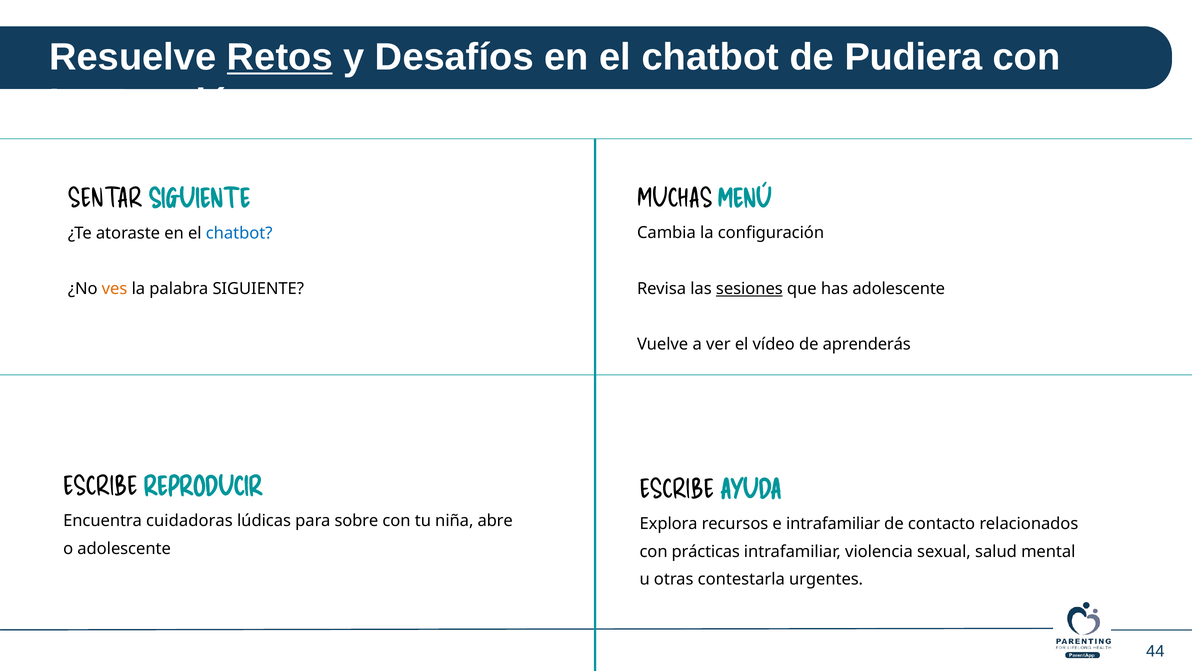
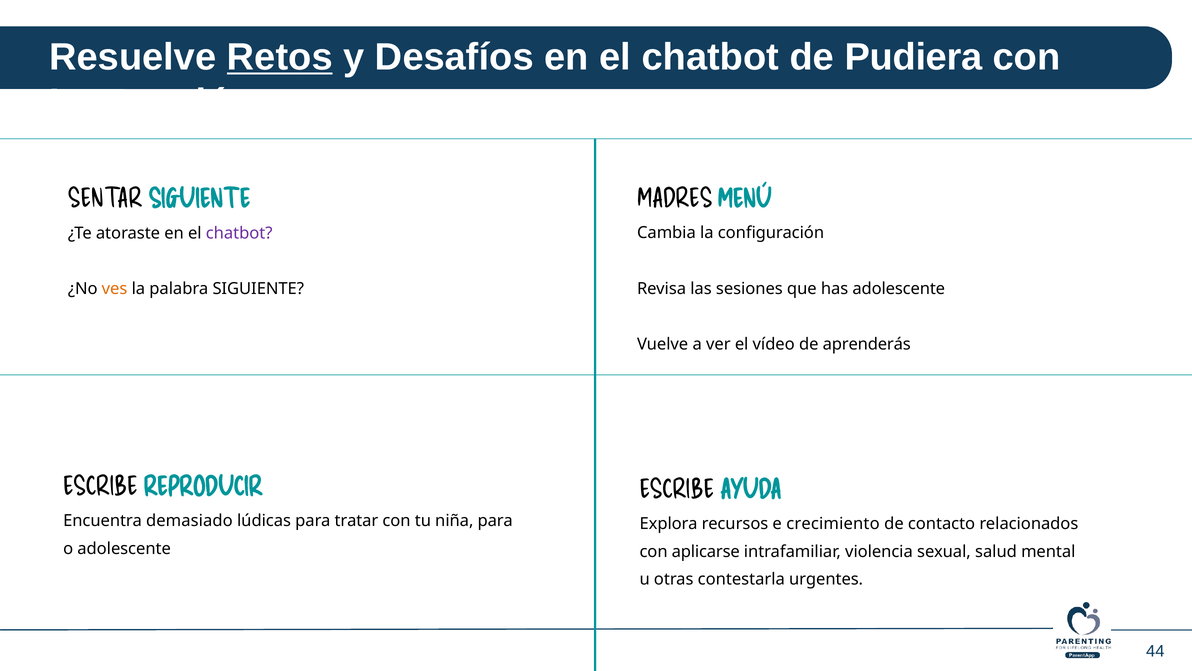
MUCHAS: MUCHAS -> MADRES (675, 199)
chatbot colour: blue -> purple (239, 233)
sesiones underline: present -> none (749, 288)
cuidadoras: cuidadoras -> demasiado (189, 521)
sobre: sobre -> tratar (356, 521)
niña abre: abre -> para (495, 521)
e intrafamiliar: intrafamiliar -> crecimiento (833, 523)
prácticas: prácticas -> aplicarse (706, 551)
